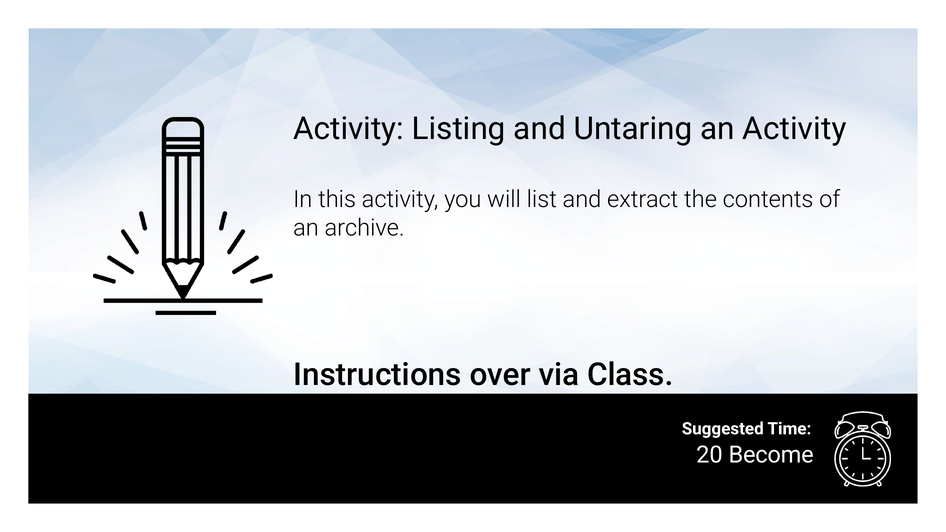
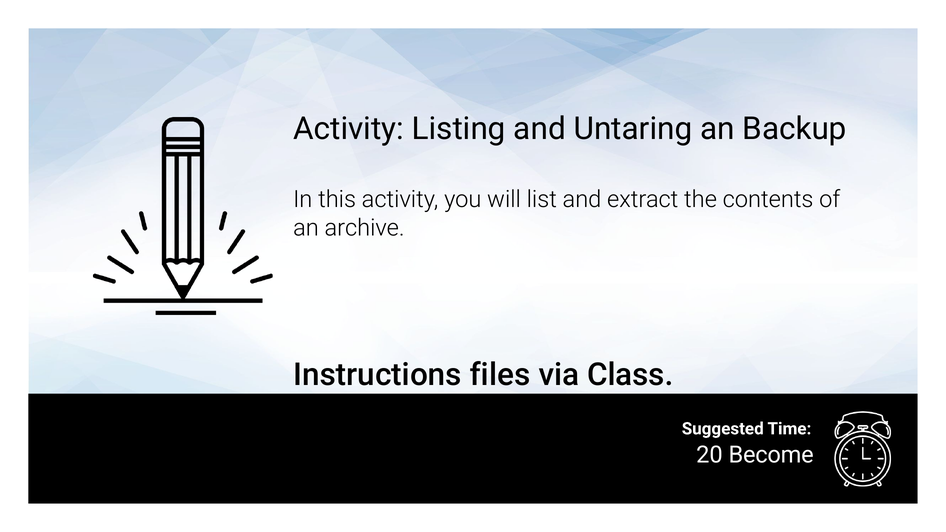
an Activity: Activity -> Backup (794, 129)
over: over -> files (500, 375)
